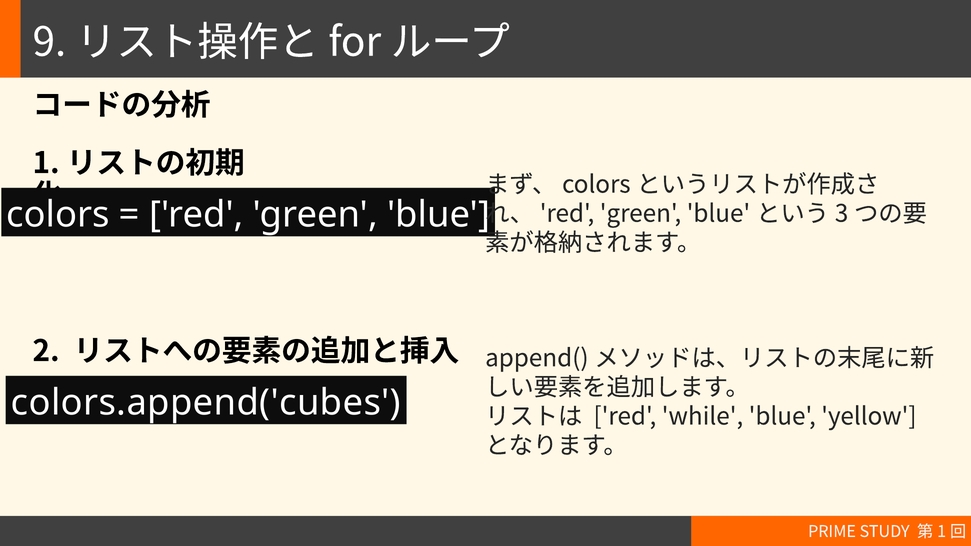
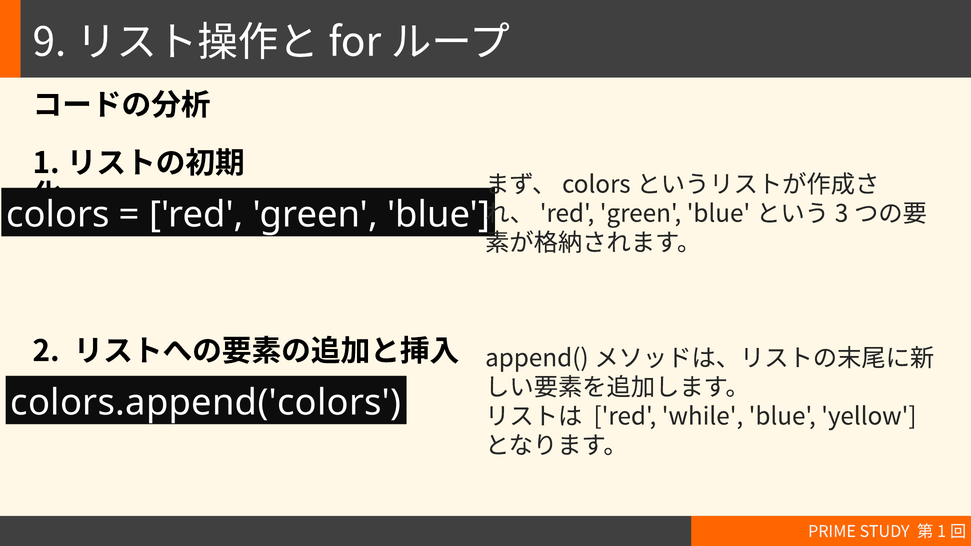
colors.append('cubes: colors.append('cubes -> colors.append('colors (206, 403)
